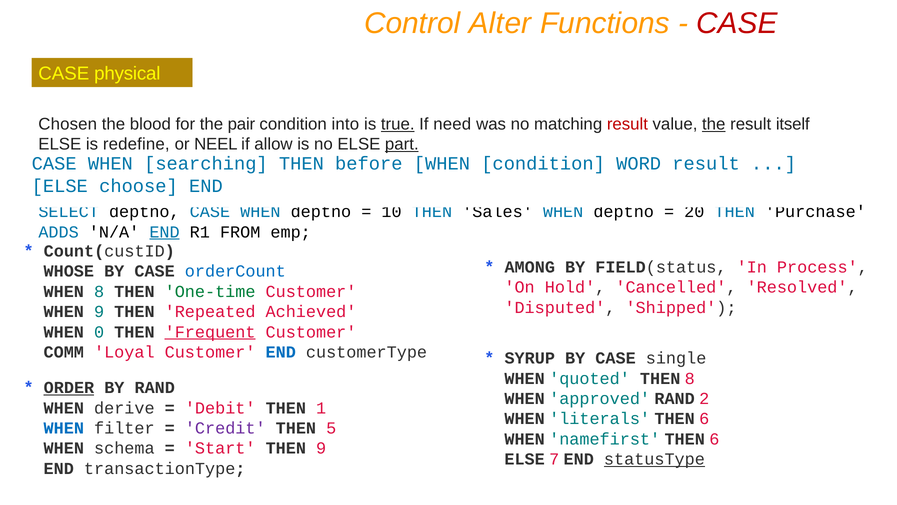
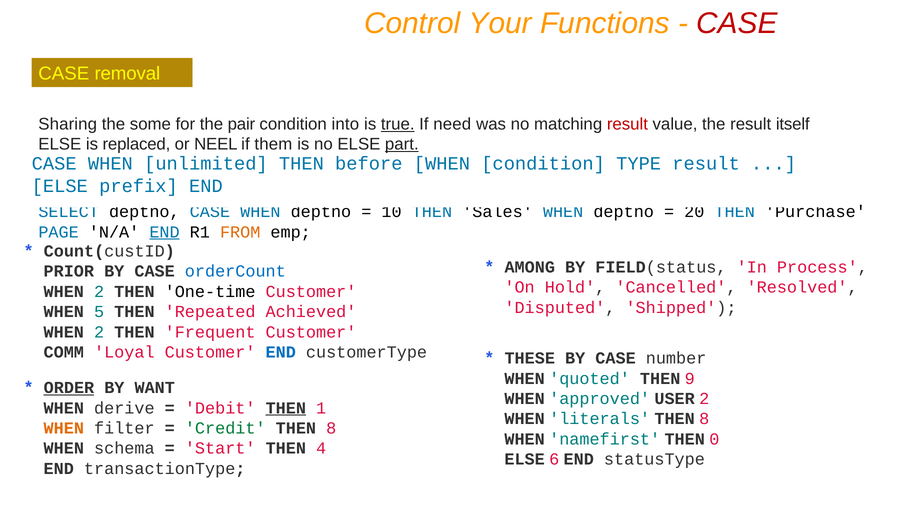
Alter: Alter -> Your (500, 23)
physical: physical -> removal (127, 74)
Chosen: Chosen -> Sharing (68, 124)
blood: blood -> some (150, 124)
the underline: present -> none (714, 124)
redefine: redefine -> replaced (136, 144)
allow: allow -> them (273, 144)
searching: searching -> unlimited (206, 164)
WORD: WORD -> TYPE (639, 164)
choose: choose -> prefix (138, 186)
ADDS: ADDS -> PAGE (59, 232)
FROM colour: black -> orange (240, 232)
WHOSE: WHOSE -> PRIOR (69, 271)
8: 8 -> 2 (99, 291)
One-time colour: green -> black (210, 291)
WHEN 9: 9 -> 5 (99, 311)
0: 0 -> 2 (99, 332)
Frequent underline: present -> none (210, 332)
SYRUP: SYRUP -> THESE (530, 358)
single: single -> number (676, 358)
THEN 8: 8 -> 9 (690, 378)
BY RAND: RAND -> WANT (155, 387)
approved RAND: RAND -> USER (675, 398)
THEN underline: none -> present (286, 408)
6: 6 -> 8 (704, 419)
WHEN colour: blue -> orange (64, 428)
Credit colour: purple -> green (225, 428)
5: 5 -> 8 (331, 428)
6: 6 -> 0 (714, 439)
THEN 9: 9 -> 4 (321, 448)
7: 7 -> 6 (554, 459)
statusType underline: present -> none (654, 459)
